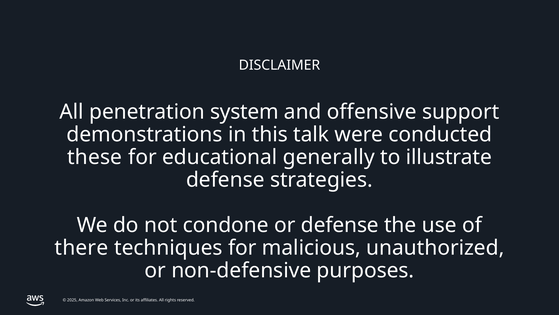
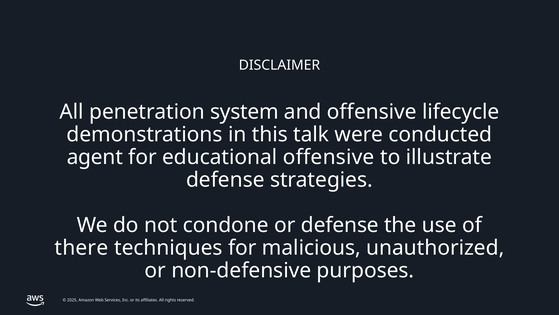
support: support -> lifecycle (461, 112)
these: these -> agent (95, 157)
educational generally: generally -> offensive (329, 157)
